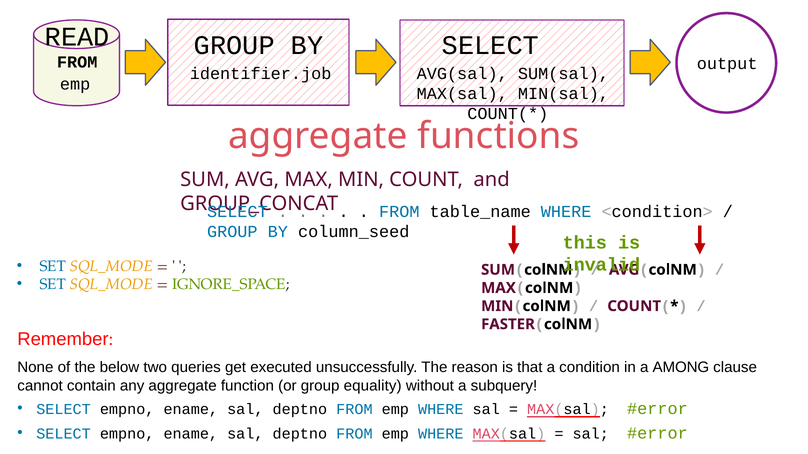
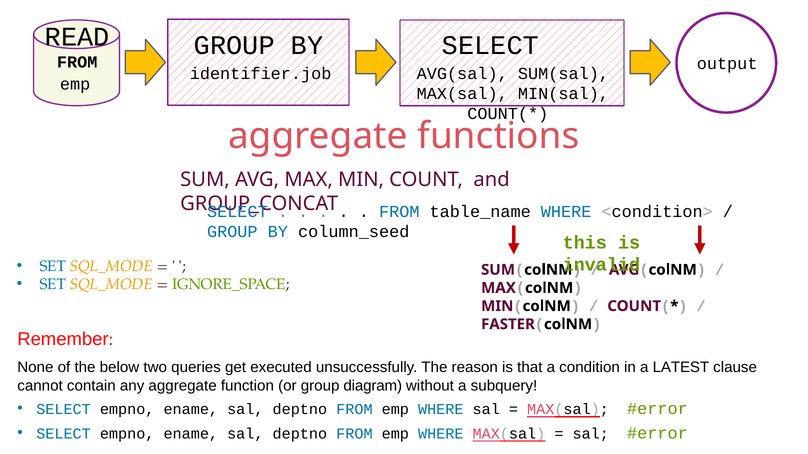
AMONG: AMONG -> LATEST (681, 368)
equality: equality -> diagram (373, 386)
